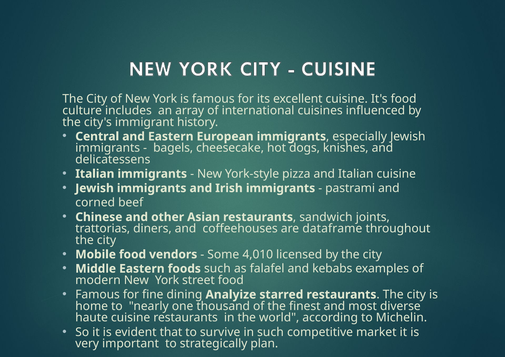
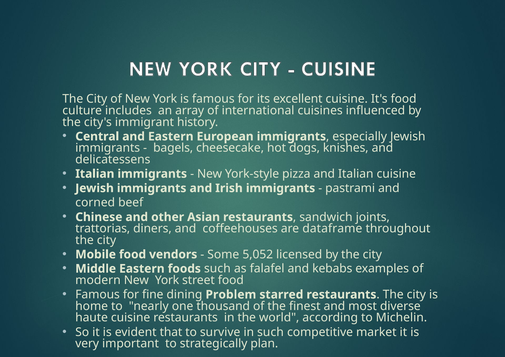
4,010: 4,010 -> 5,052 (258, 255)
Analyize: Analyize -> Problem (231, 295)
